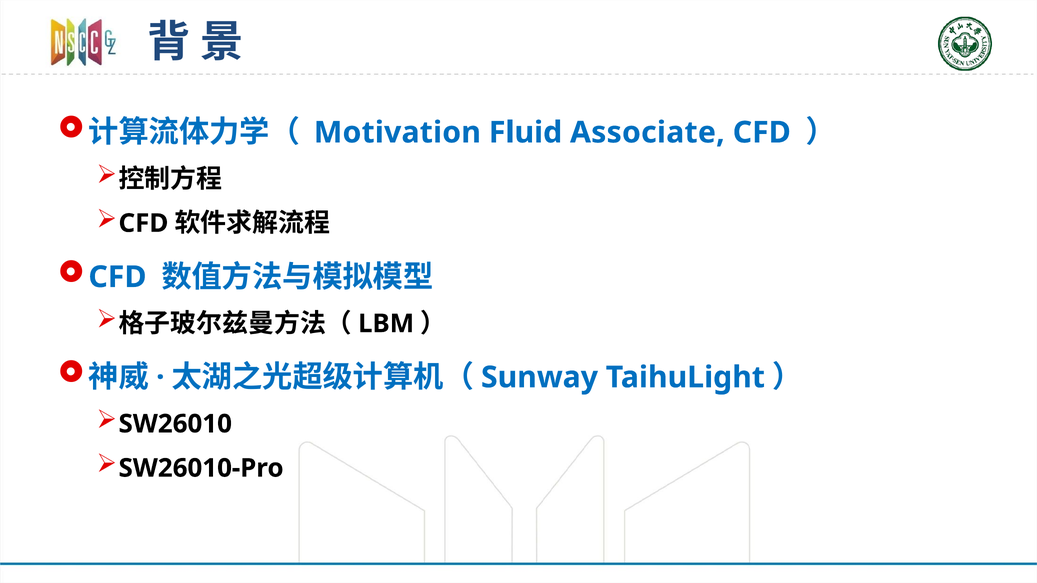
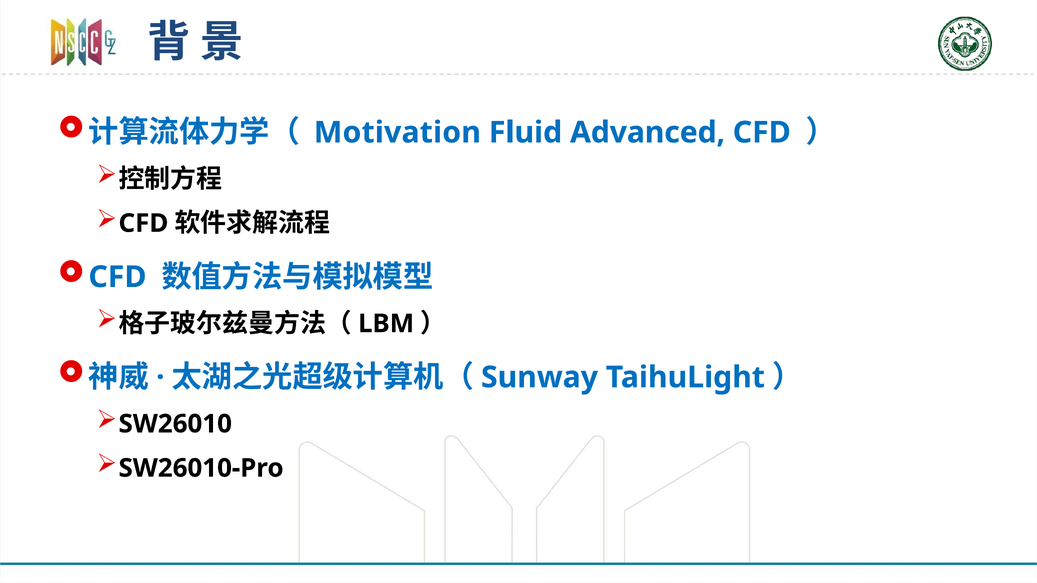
Associate: Associate -> Advanced (648, 133)
